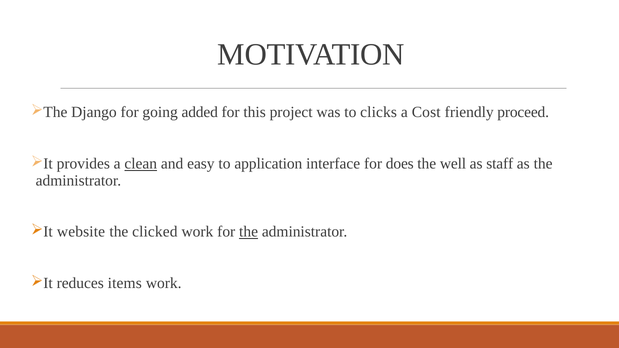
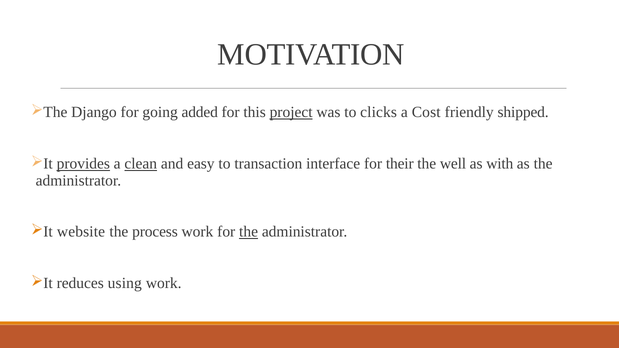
project underline: none -> present (291, 112)
proceed: proceed -> shipped (523, 112)
provides underline: none -> present (83, 164)
application: application -> transaction (268, 164)
does: does -> their (400, 164)
staff: staff -> with (500, 164)
clicked: clicked -> process (155, 232)
items: items -> using (125, 283)
